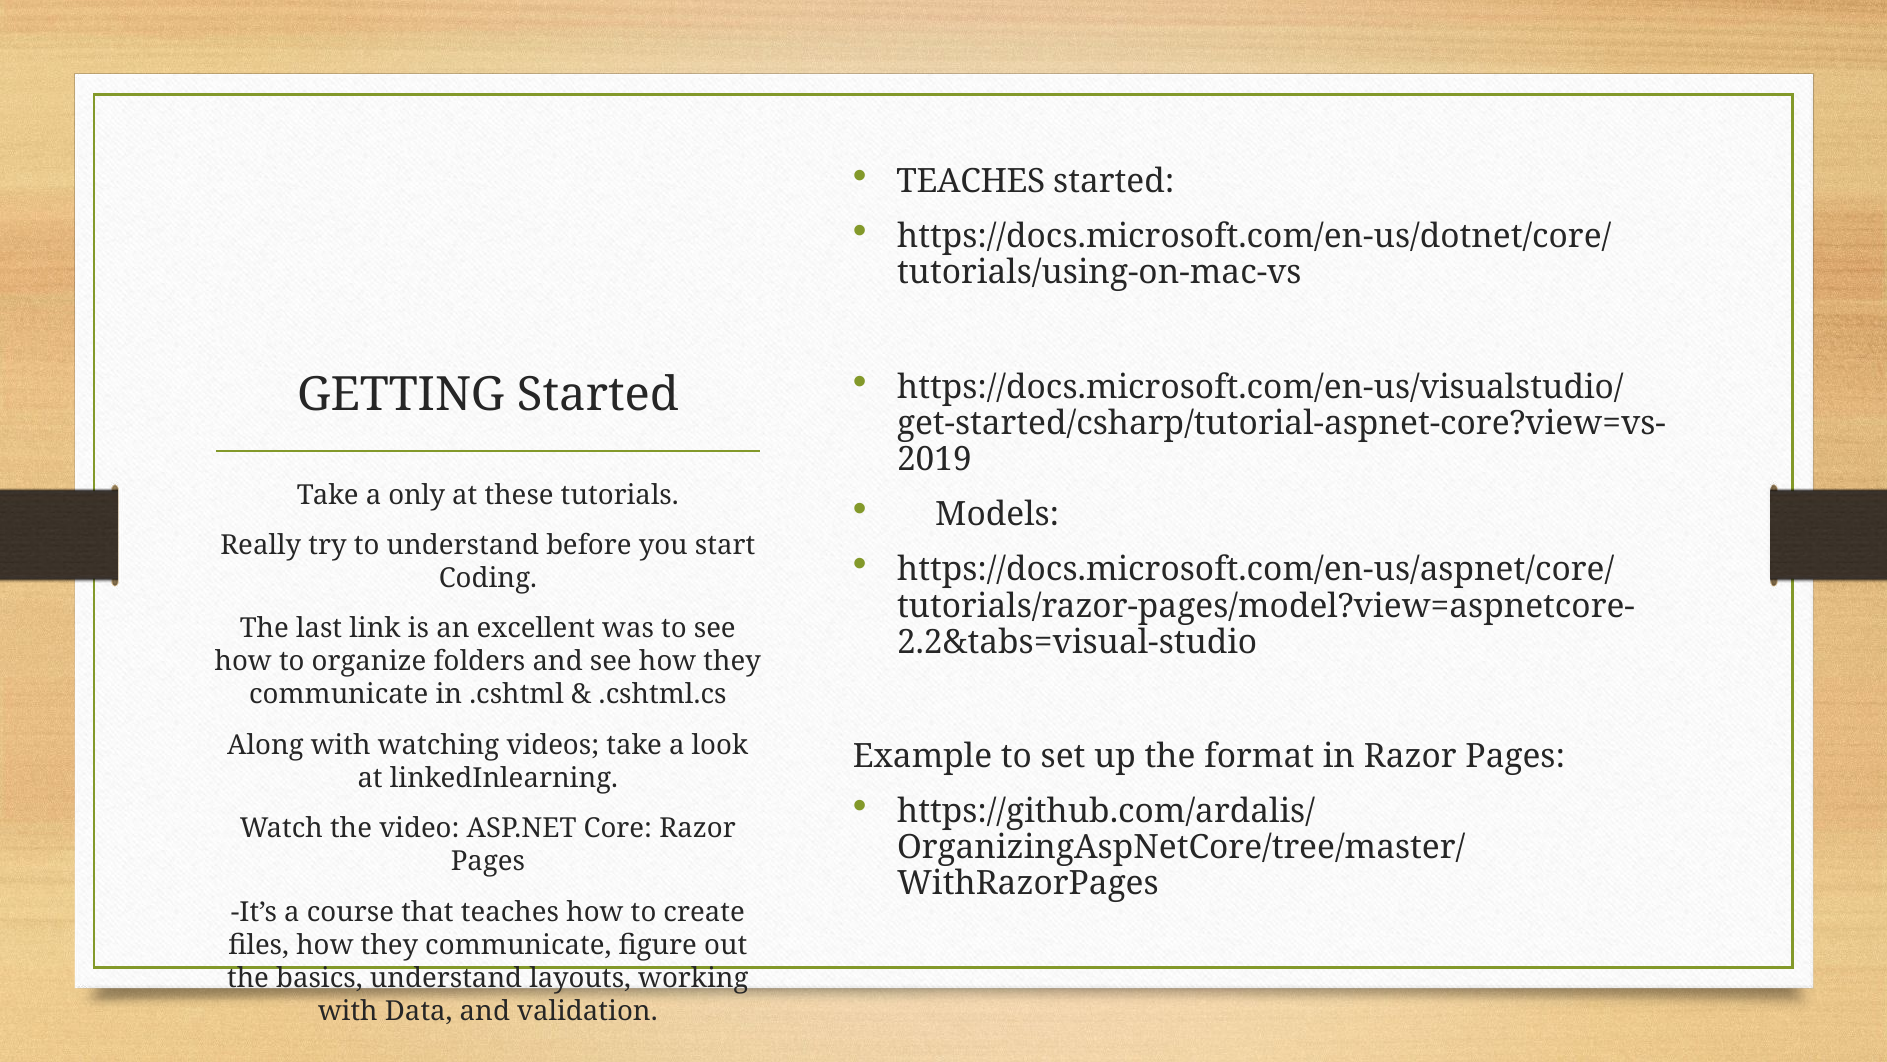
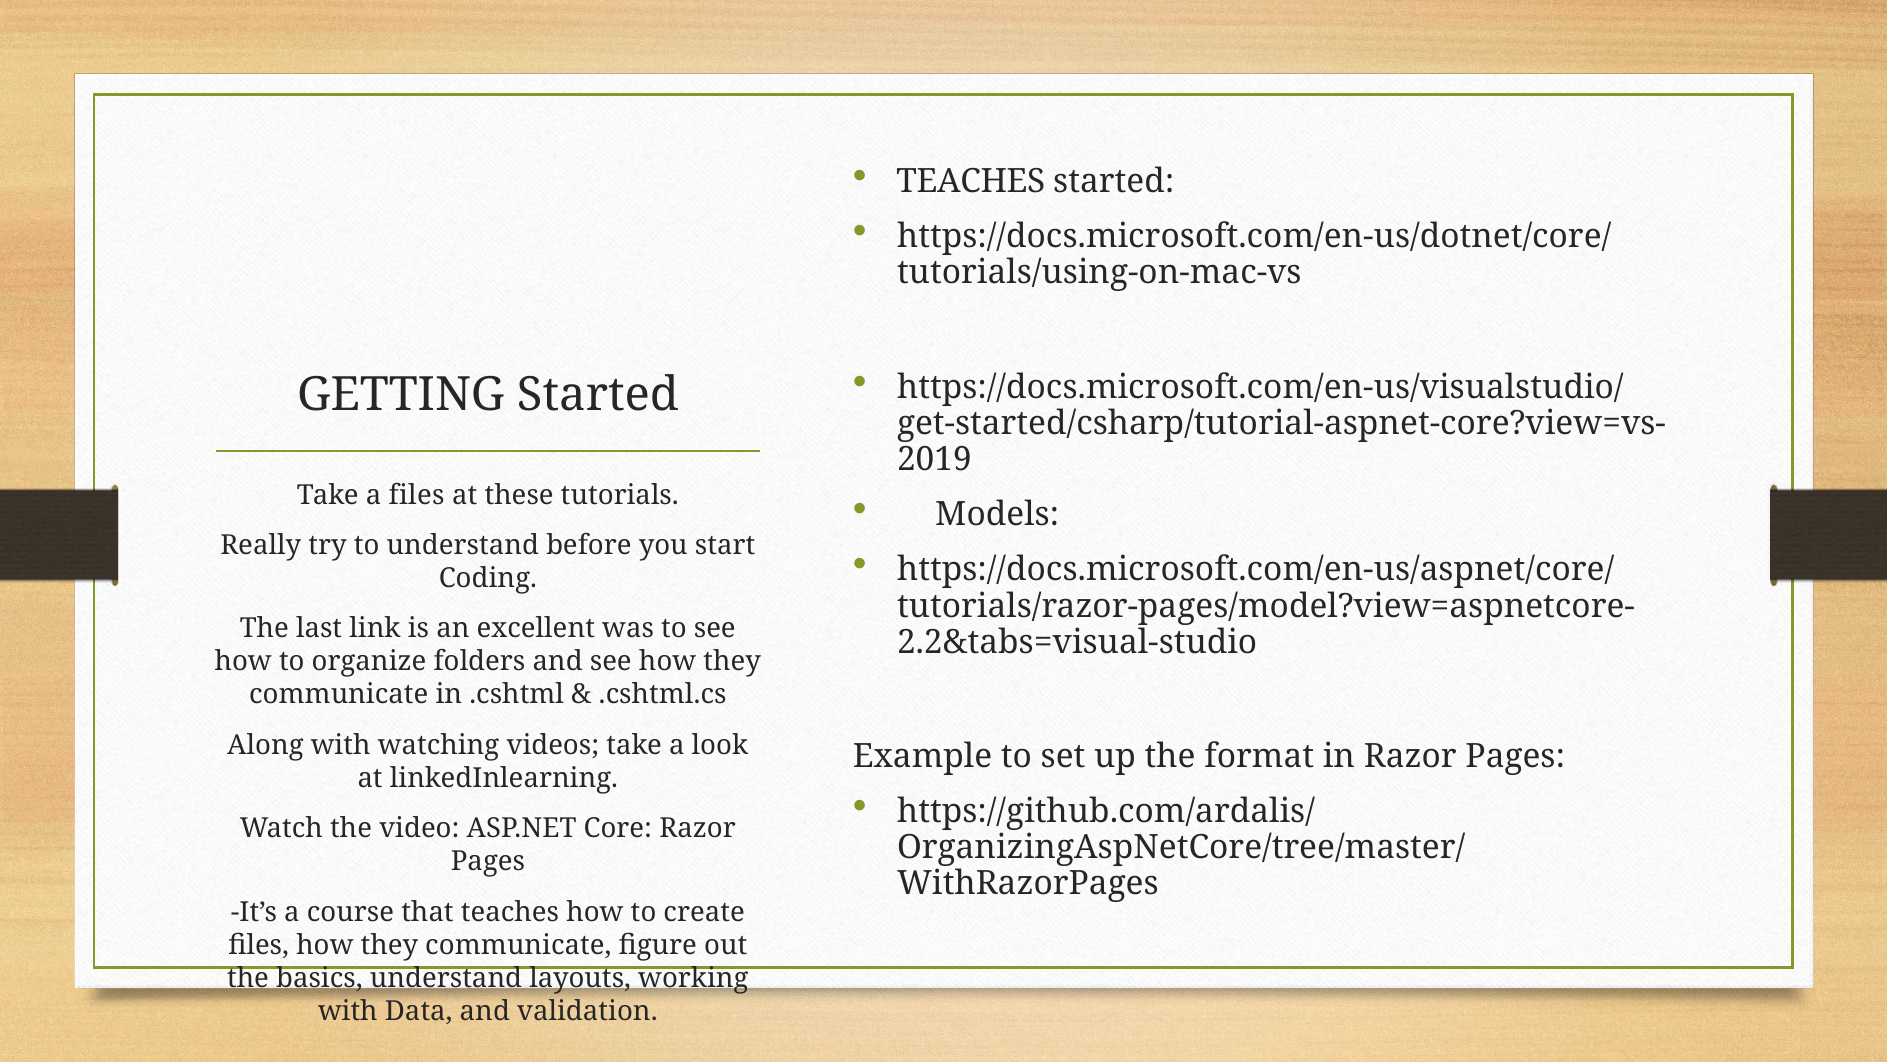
a only: only -> files (417, 495)
